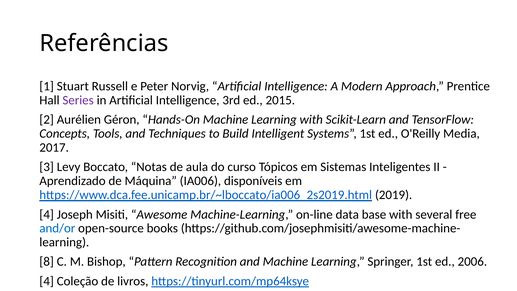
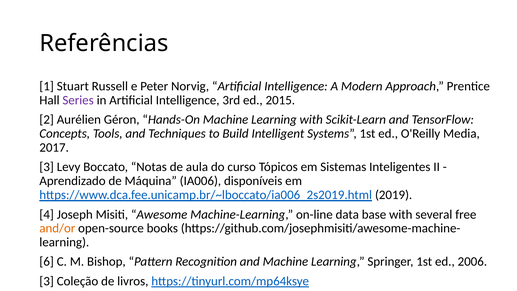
and/or colour: blue -> orange (57, 228)
8: 8 -> 6 (47, 262)
4: 4 -> 3 (47, 281)
